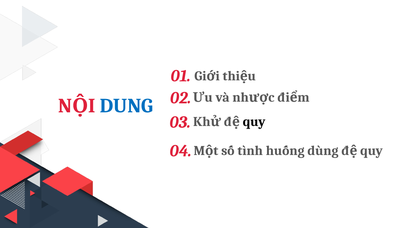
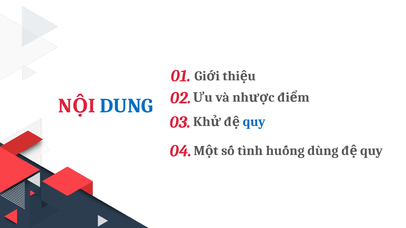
quy colour: black -> blue (254, 122)
